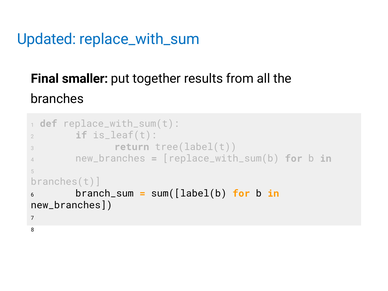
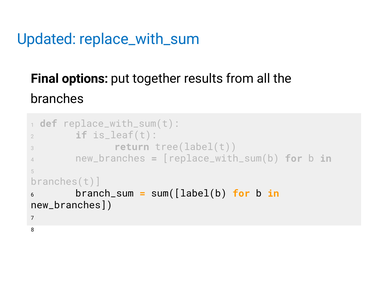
smaller: smaller -> options (85, 79)
